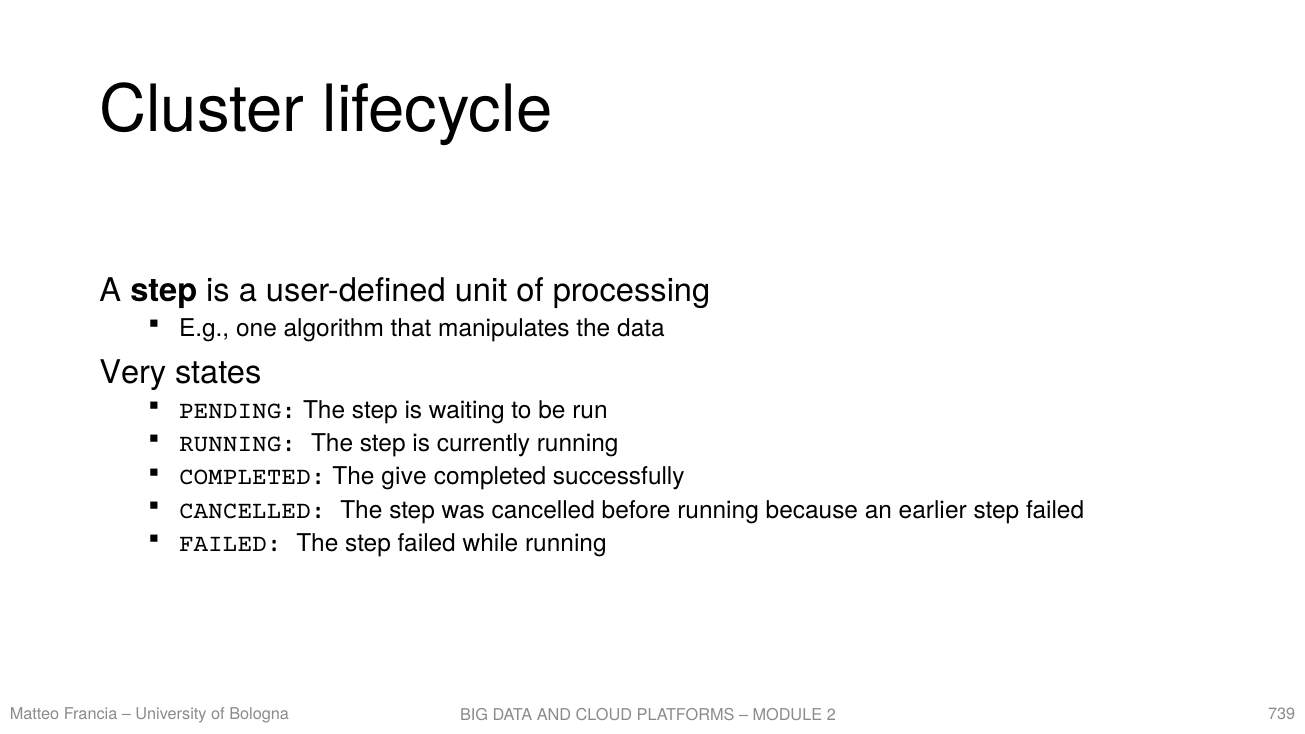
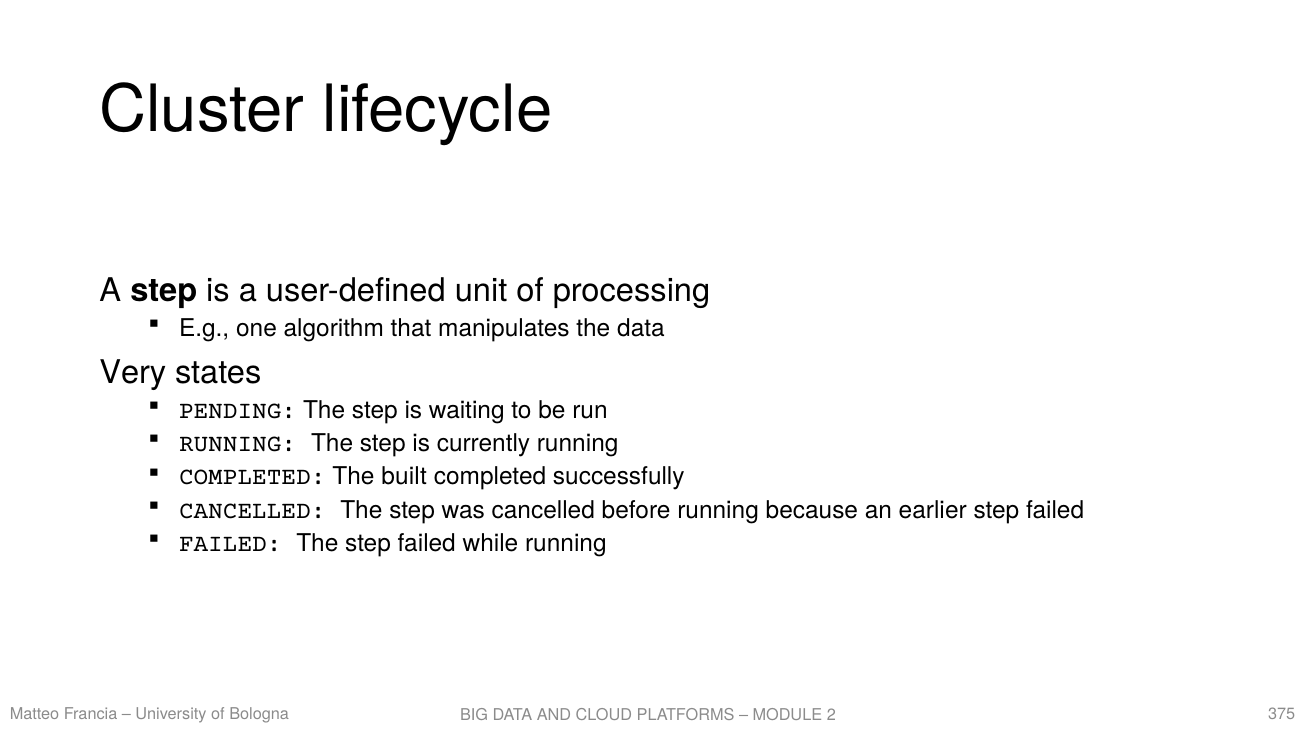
give: give -> built (404, 477)
739: 739 -> 375 (1282, 714)
